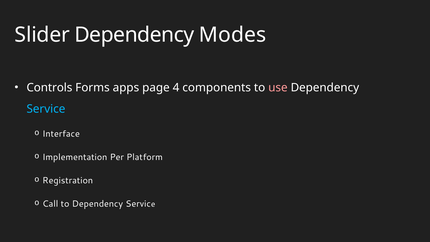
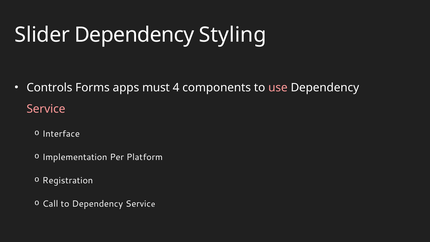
Modes: Modes -> Styling (233, 35)
page: page -> must (156, 88)
Service colour: light blue -> pink (46, 109)
